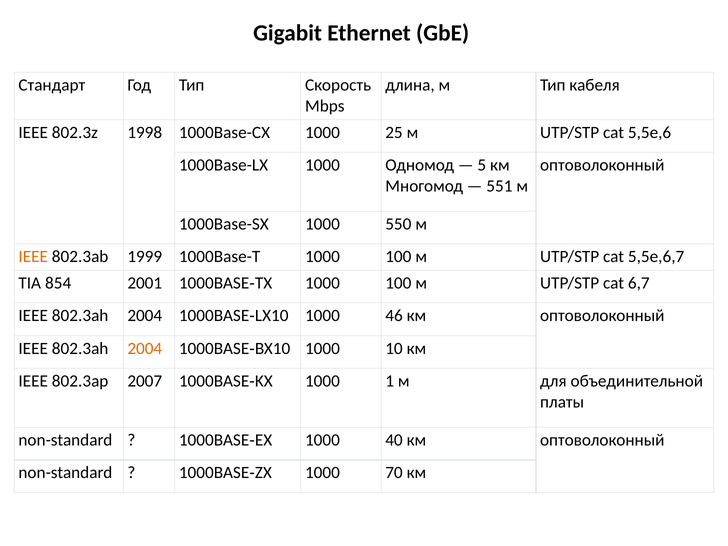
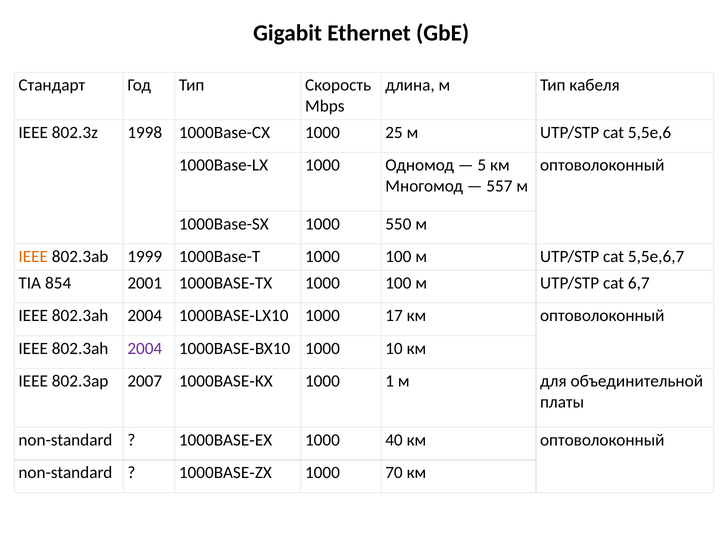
551: 551 -> 557 (499, 186)
46: 46 -> 17 (394, 316)
2004 colour: orange -> purple (145, 348)
